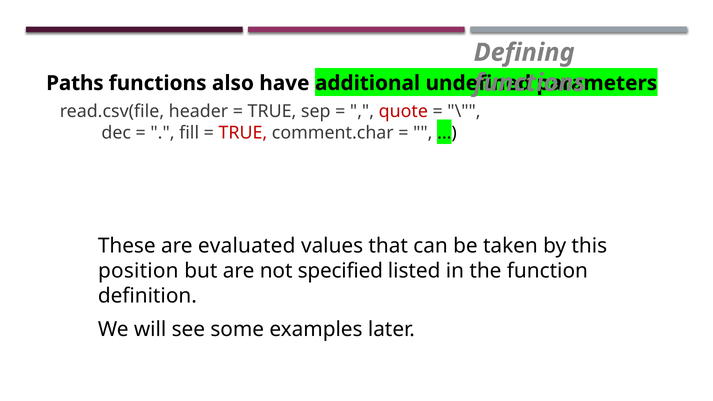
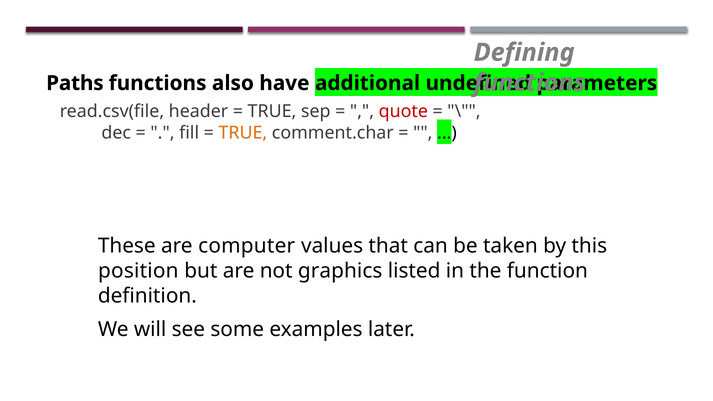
TRUE colour: red -> orange (243, 133)
evaluated: evaluated -> computer (247, 246)
specified: specified -> graphics (340, 271)
